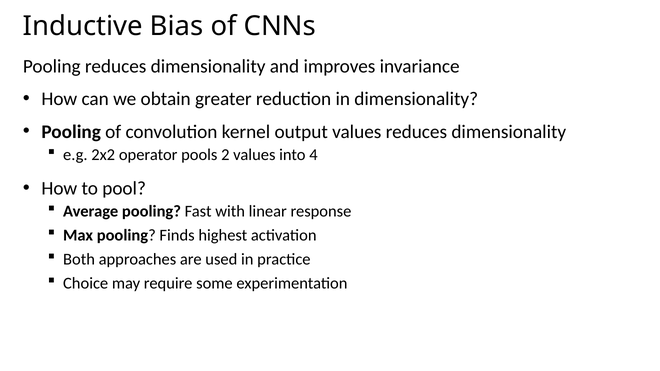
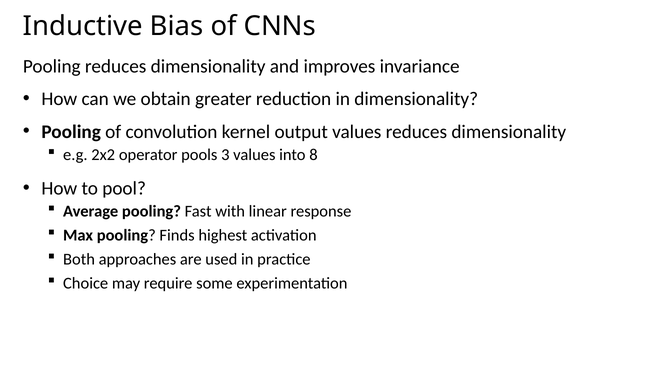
2: 2 -> 3 (225, 155)
4: 4 -> 8 (313, 155)
